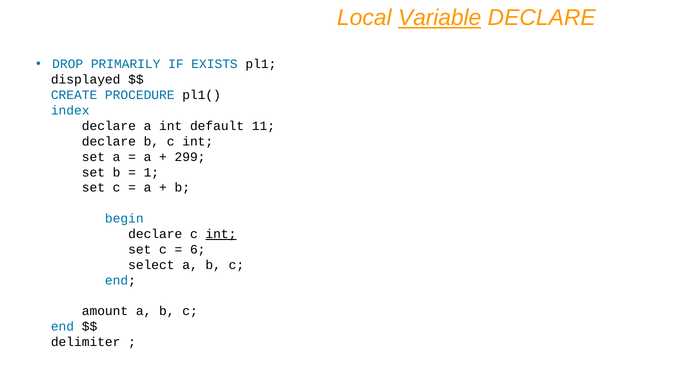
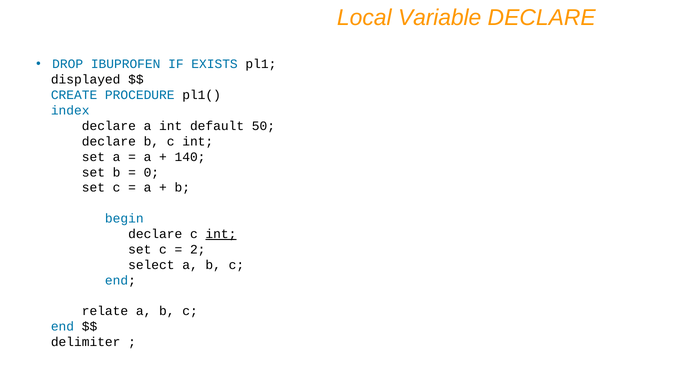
Variable underline: present -> none (440, 18)
PRIMARILY: PRIMARILY -> IBUPROFEN (126, 64)
11: 11 -> 50 (263, 126)
299: 299 -> 140 (190, 157)
1: 1 -> 0 (151, 172)
6: 6 -> 2 (198, 250)
amount: amount -> relate (105, 312)
